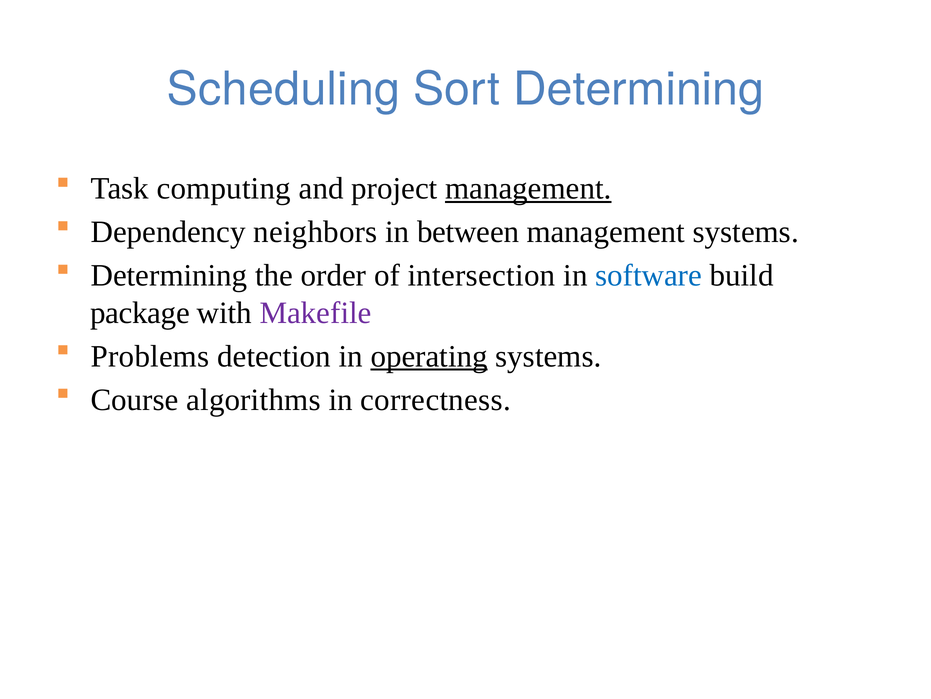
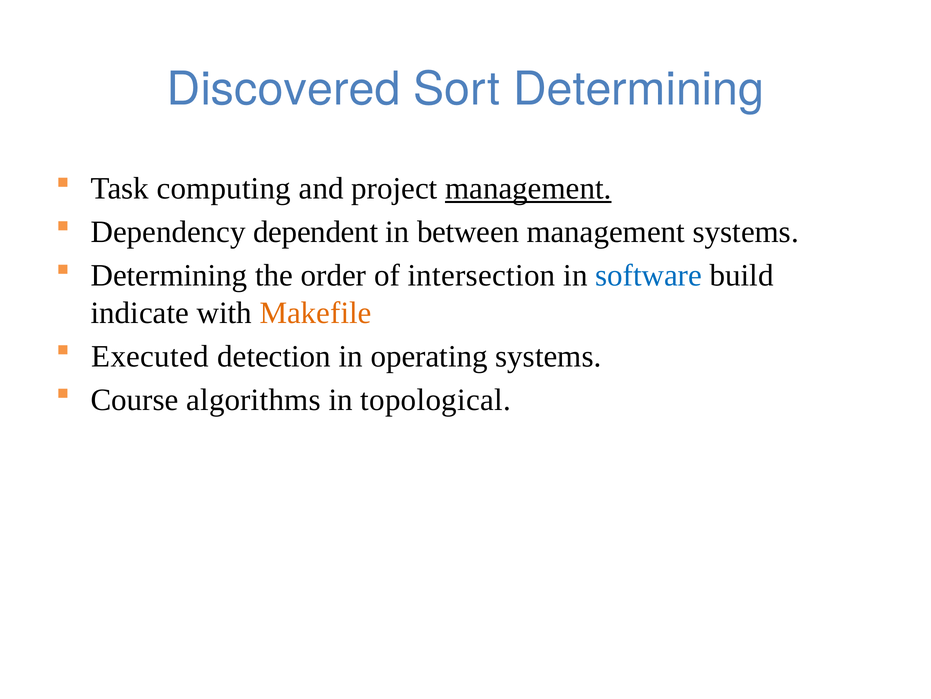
Scheduling: Scheduling -> Discovered (284, 89)
neighbors: neighbors -> dependent (316, 232)
package: package -> indicate (140, 312)
Makefile colour: purple -> orange (316, 312)
Problems: Problems -> Executed (150, 356)
operating underline: present -> none (429, 356)
correctness: correctness -> topological (436, 399)
